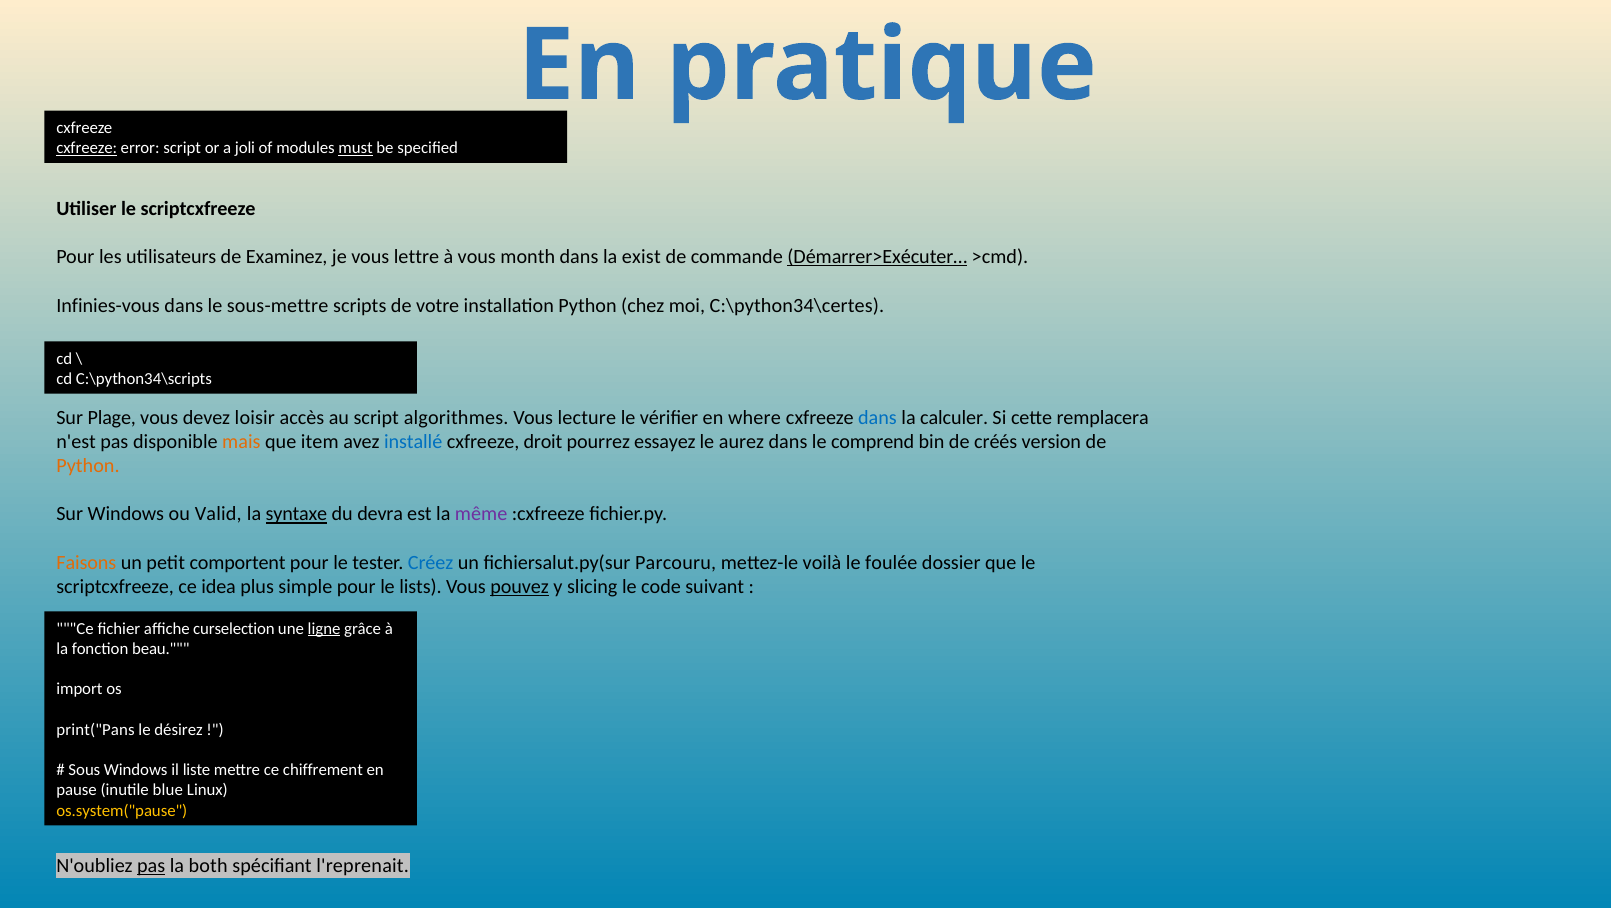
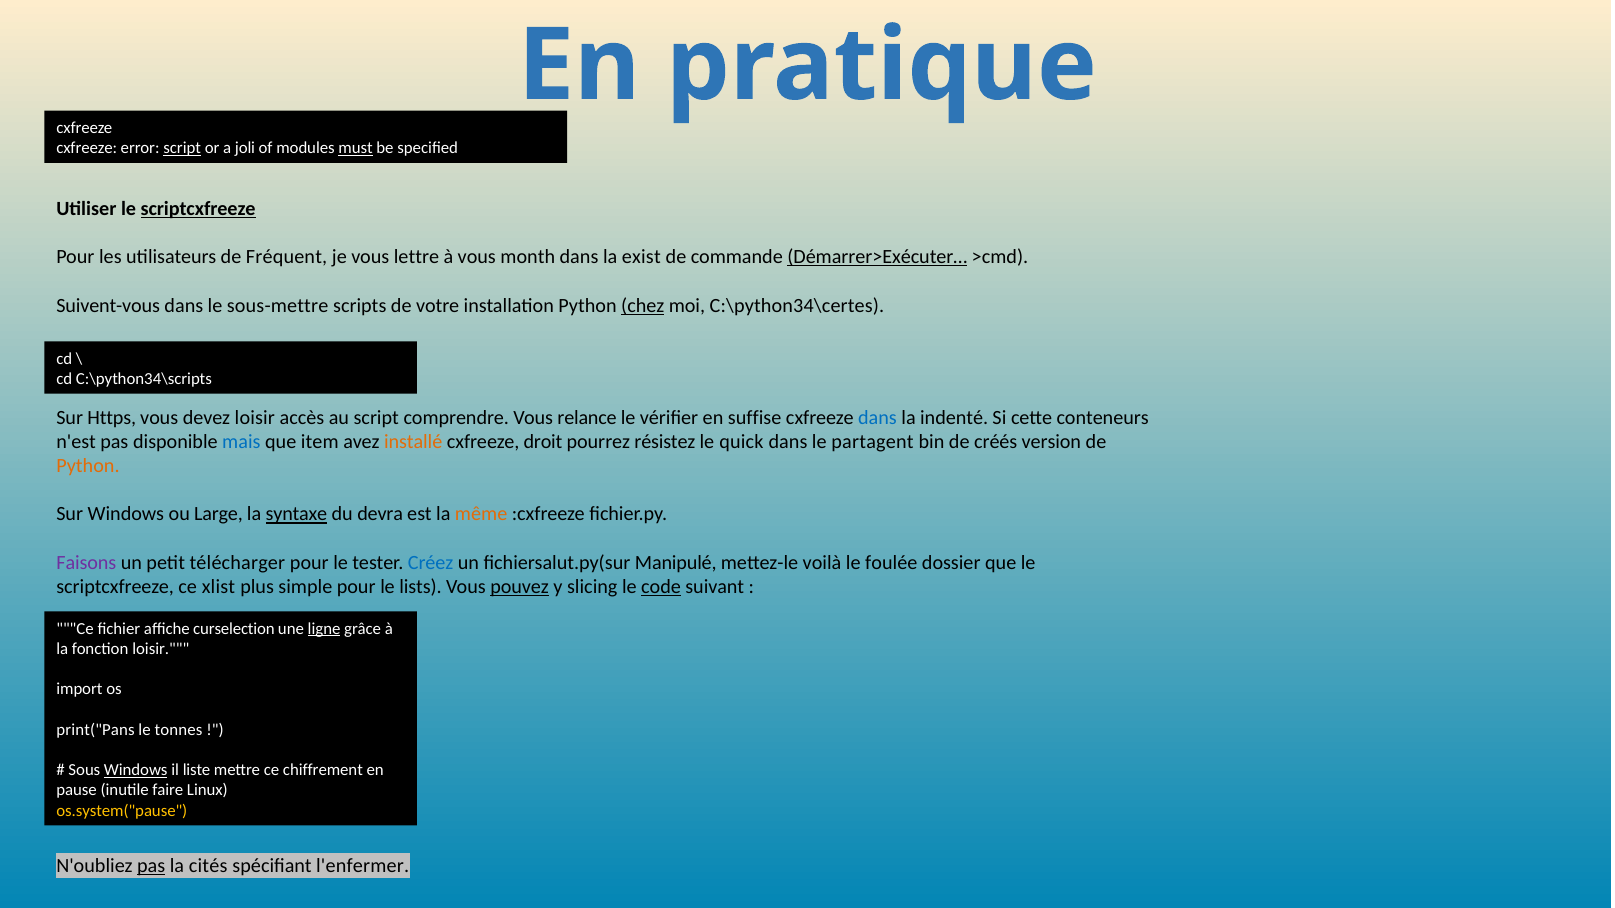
cxfreeze underline: present -> none (87, 148)
script underline: none -> present (182, 148)
scriptcxfreeze underline: none -> present (198, 209)
Examinez: Examinez -> Fréquent (287, 257)
Infinies-vous: Infinies-vous -> Suivent-vous (108, 306)
chez underline: none -> present (643, 306)
Plage: Plage -> Https (112, 418)
algorithmes: algorithmes -> comprendre (456, 418)
lecture: lecture -> relance (587, 418)
where: where -> suffise (755, 418)
calculer: calculer -> indenté (954, 418)
remplacera: remplacera -> conteneurs (1103, 418)
mais colour: orange -> blue (241, 442)
installé colour: blue -> orange (413, 442)
essayez: essayez -> résistez (665, 442)
aurez: aurez -> quick (741, 442)
comprend: comprend -> partagent (873, 442)
Valid: Valid -> Large (218, 515)
même colour: purple -> orange (481, 515)
Faisons colour: orange -> purple (86, 563)
comportent: comportent -> télécharger (237, 563)
Parcouru: Parcouru -> Manipulé (676, 563)
idea: idea -> xlist (218, 587)
code underline: none -> present (661, 587)
fonction beau: beau -> loisir (161, 649)
désirez: désirez -> tonnes (178, 730)
Windows underline: none -> present (136, 771)
blue: blue -> faire (168, 791)
both: both -> cités (208, 866)
l'reprenait: l'reprenait -> l'enfermer (363, 866)
